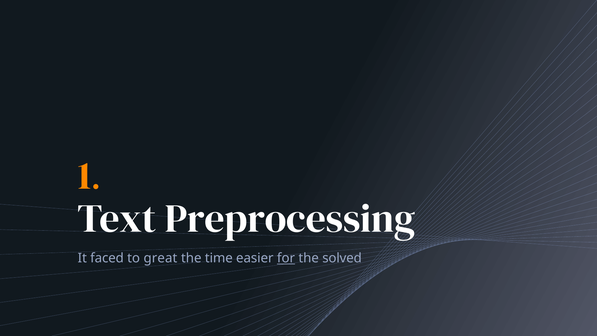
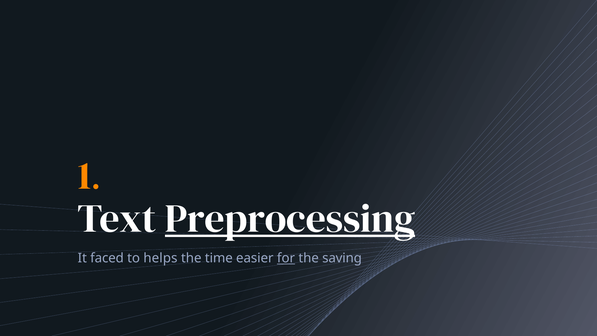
Preprocessing underline: none -> present (290, 219)
great: great -> helps (160, 258)
solved: solved -> saving (342, 258)
